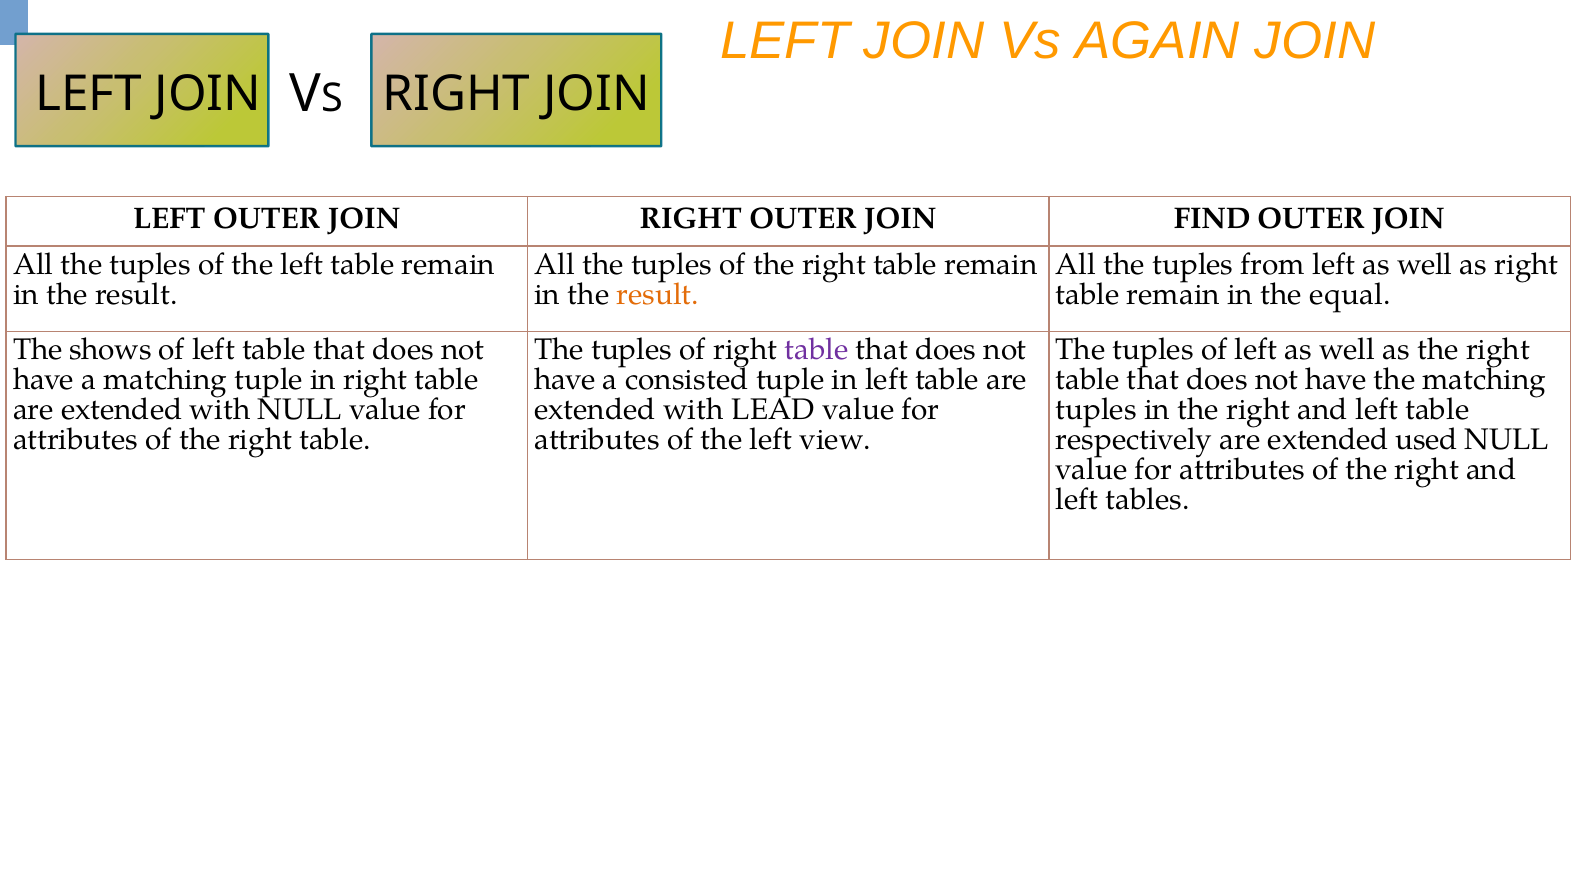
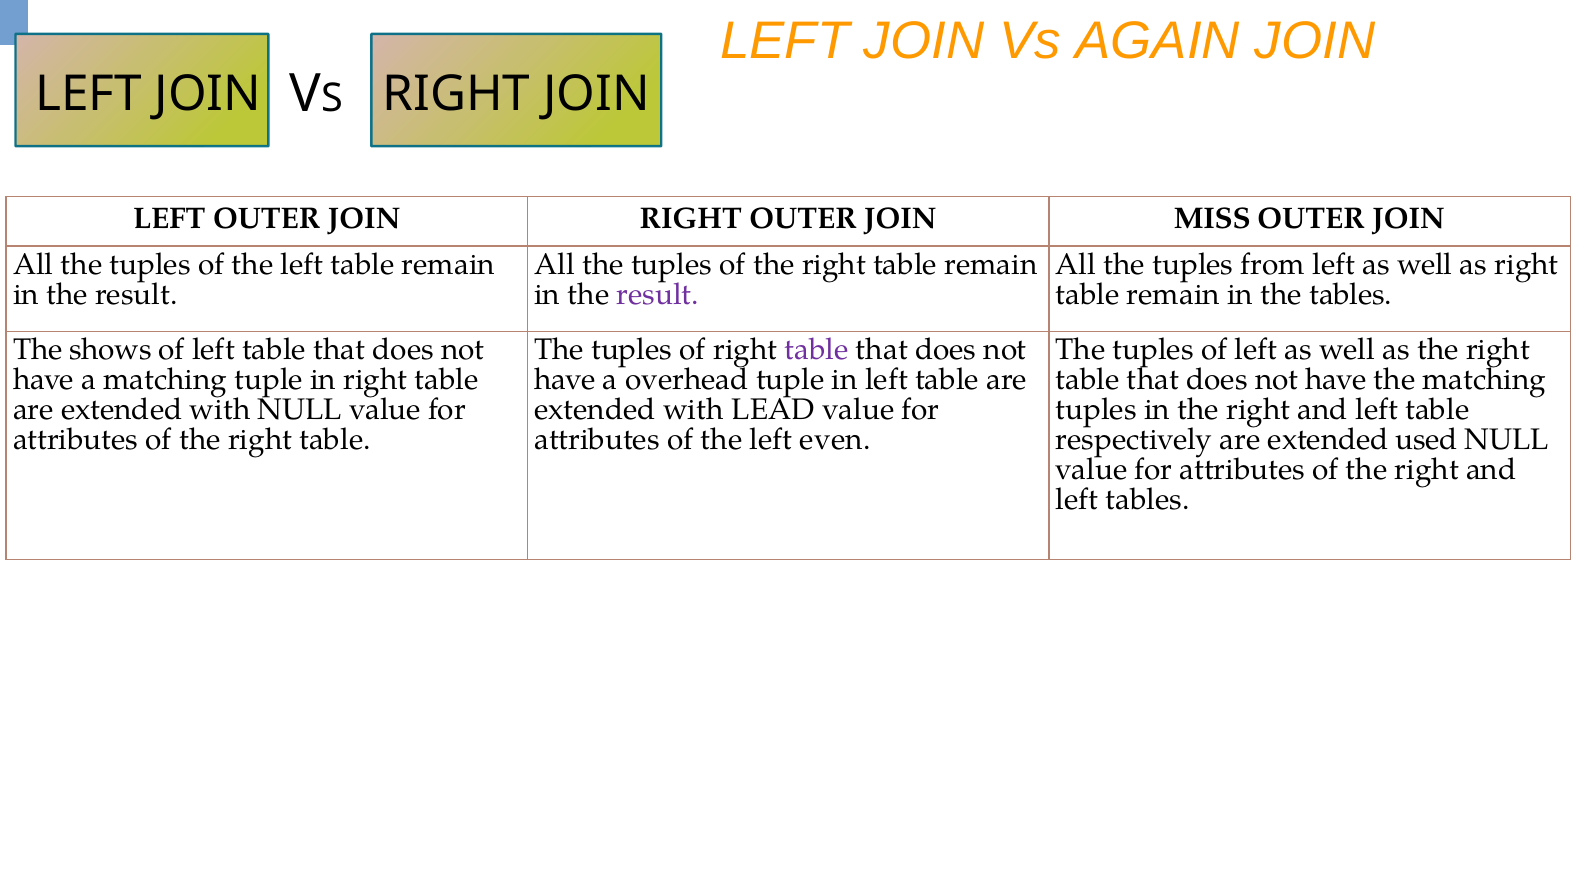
FIND: FIND -> MISS (1212, 218)
result colour: orange -> purple (658, 295)
the equal: equal -> tables (1351, 295)
consisted: consisted -> overhead (687, 380)
view: view -> even (835, 440)
